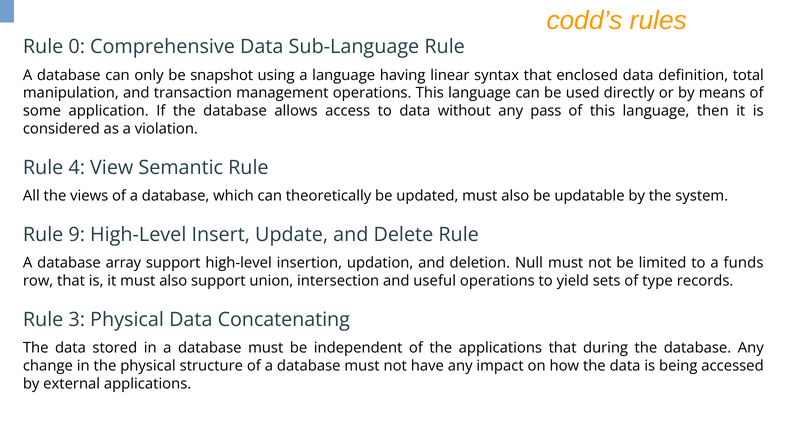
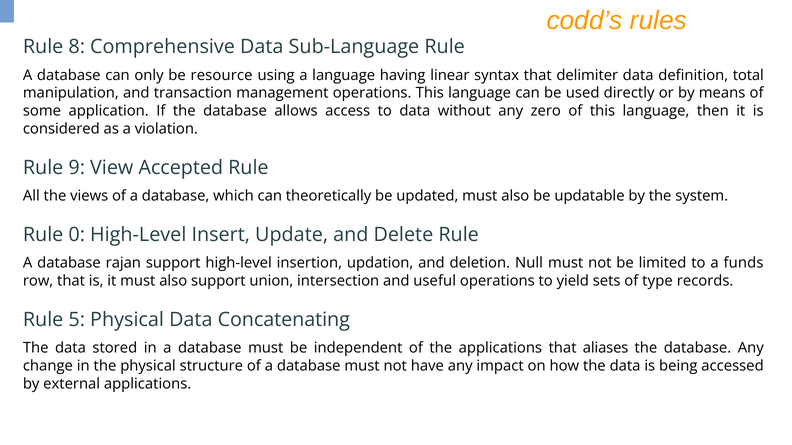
0: 0 -> 8 (77, 47)
snapshot: snapshot -> resource (222, 75)
enclosed: enclosed -> delimiter (587, 75)
pass: pass -> zero (546, 111)
4: 4 -> 9 (77, 168)
Semantic: Semantic -> Accepted (181, 168)
9: 9 -> 0 (77, 235)
array: array -> rajan (123, 263)
3: 3 -> 5 (77, 320)
during: during -> aliases (606, 348)
